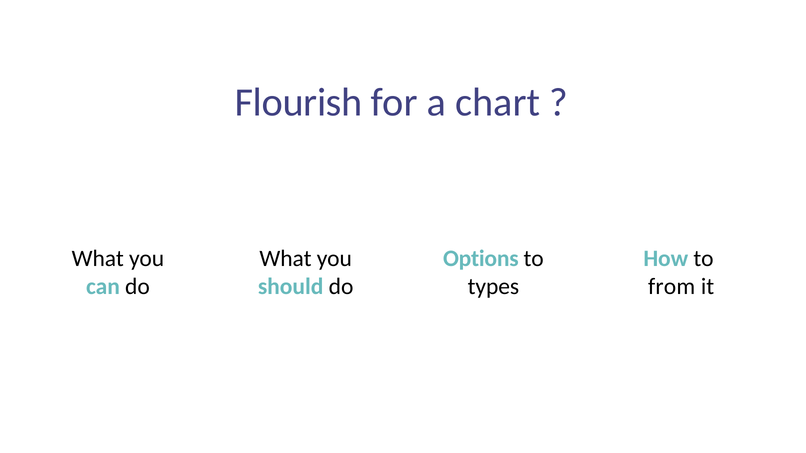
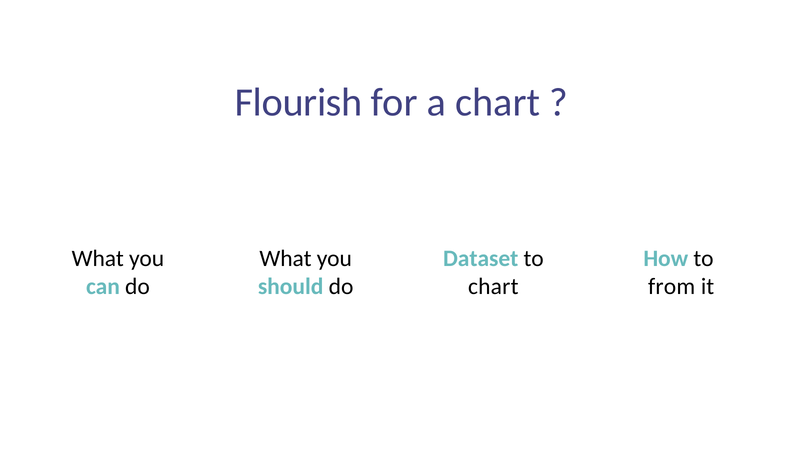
Options: Options -> Dataset (481, 259)
types: types -> chart (493, 287)
